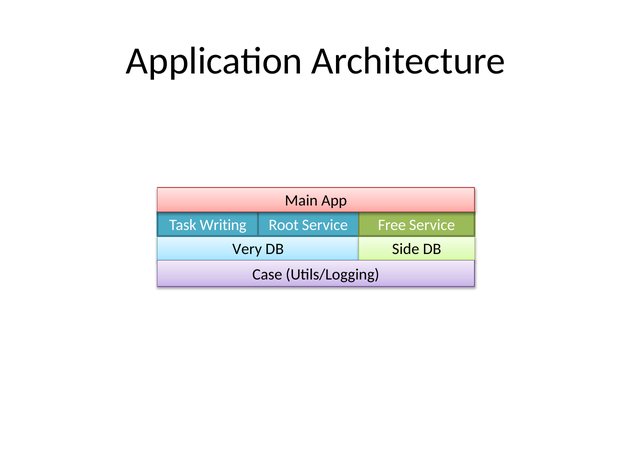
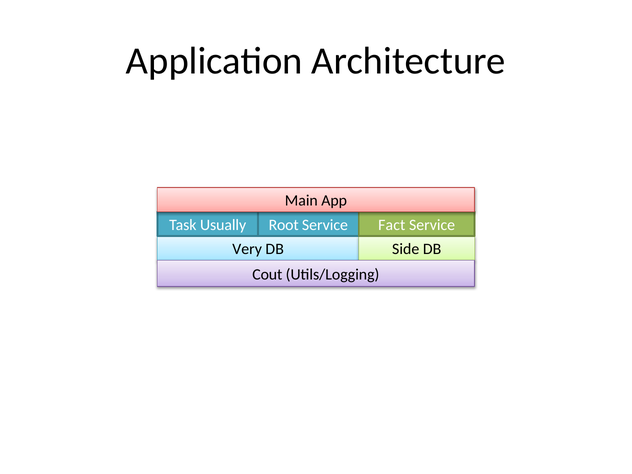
Writing: Writing -> Usually (223, 225)
Free: Free -> Fact (392, 225)
Case: Case -> Cout (267, 274)
